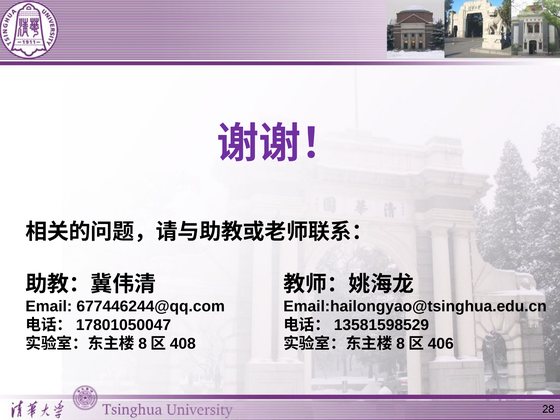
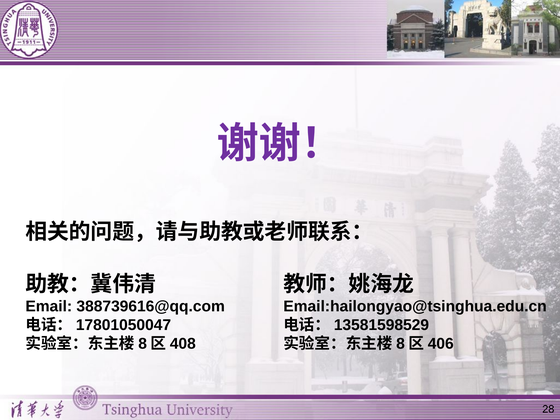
677446244@qq.com: 677446244@qq.com -> 388739616@qq.com (151, 306)
